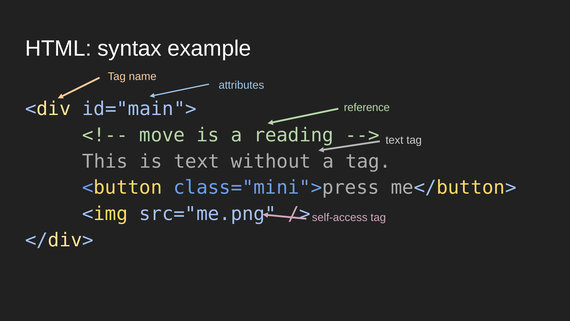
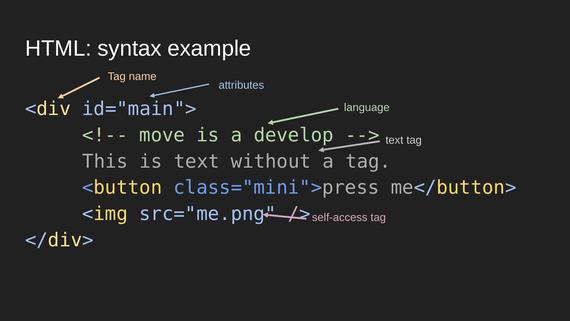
reference: reference -> language (367, 107)
reading: reading -> develop (294, 135)
